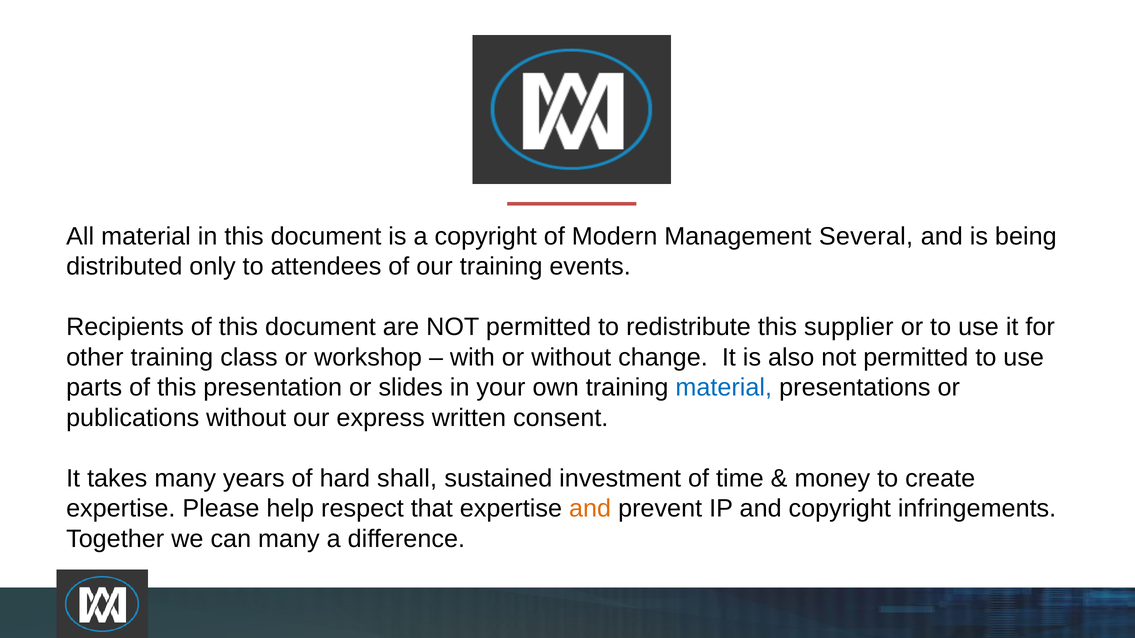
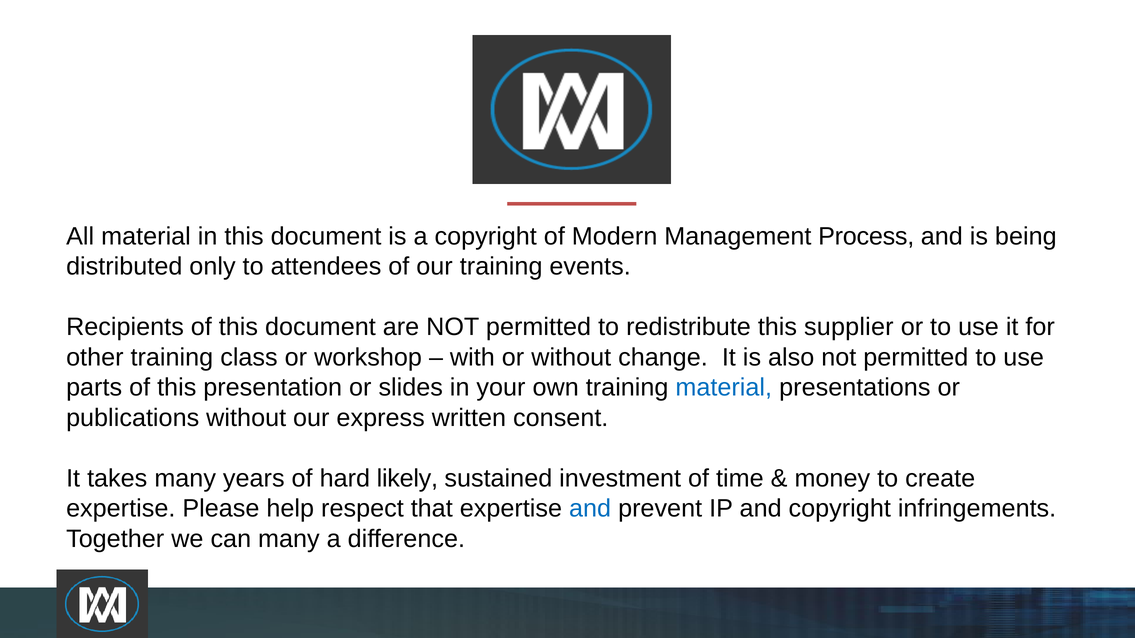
Several: Several -> Process (866, 236)
shall: shall -> likely (407, 479)
and colour: orange -> blue (590, 509)
